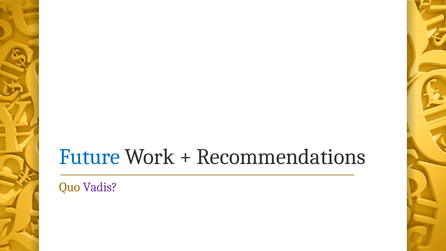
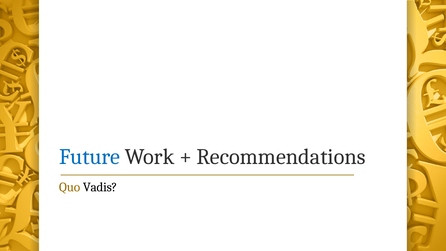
Vadis colour: purple -> black (100, 187)
